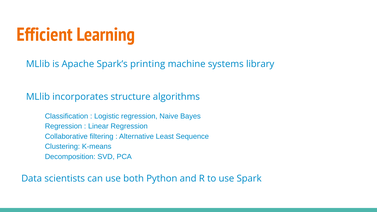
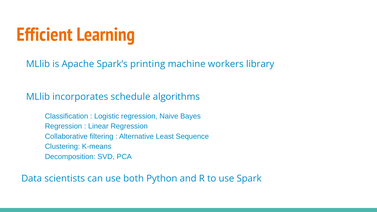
systems: systems -> workers (226, 64)
structure: structure -> schedule (130, 97)
